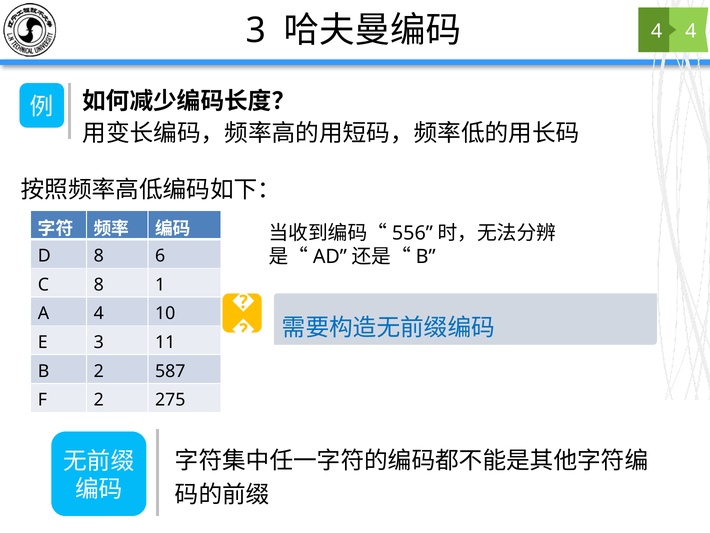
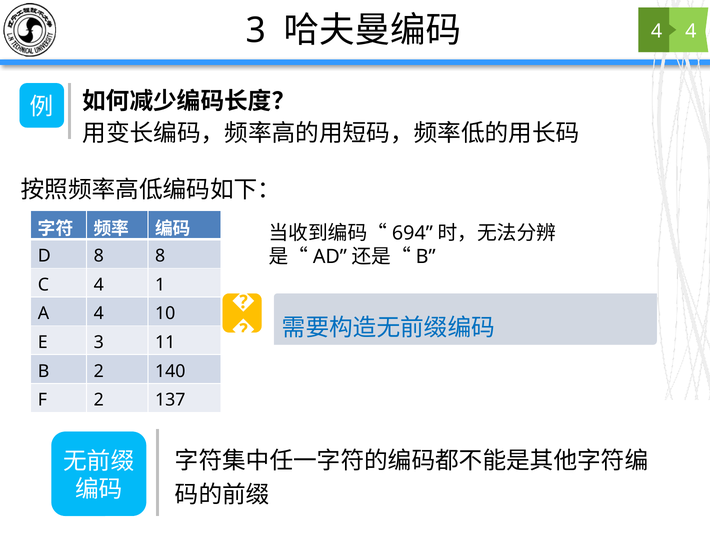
556: 556 -> 694 (412, 233)
8 6: 6 -> 8 (160, 256)
C 8: 8 -> 4 (99, 285)
587: 587 -> 140 (170, 371)
275: 275 -> 137 (170, 400)
